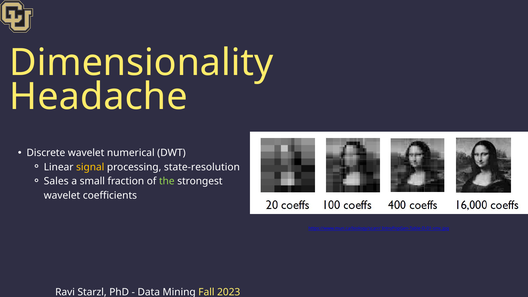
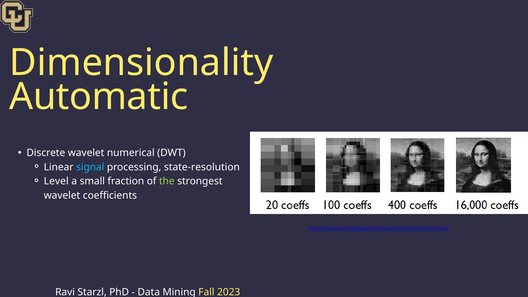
Headache: Headache -> Automatic (99, 97)
signal colour: yellow -> light blue (90, 167)
Sales: Sales -> Level (56, 181)
